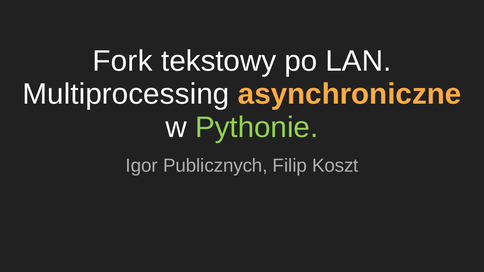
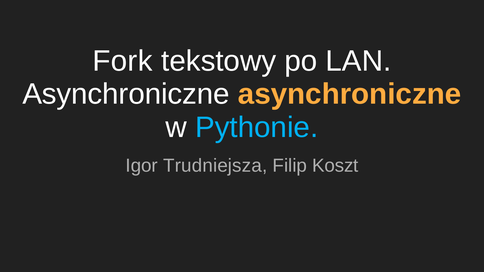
Multiprocessing: Multiprocessing -> Asynchroniczne (126, 94)
Pythonie colour: light green -> light blue (257, 127)
Publicznych: Publicznych -> Trudniejsza (215, 166)
